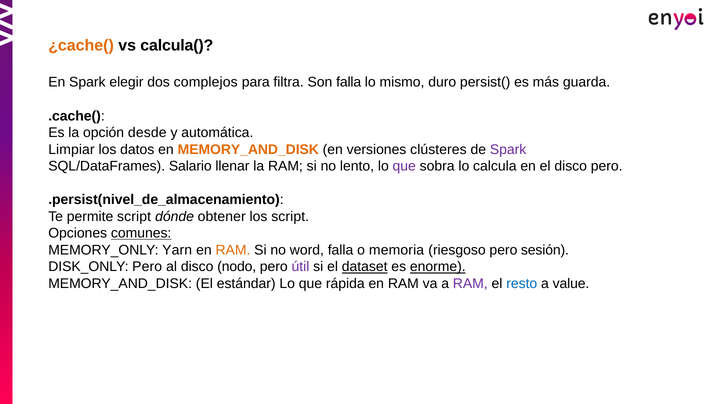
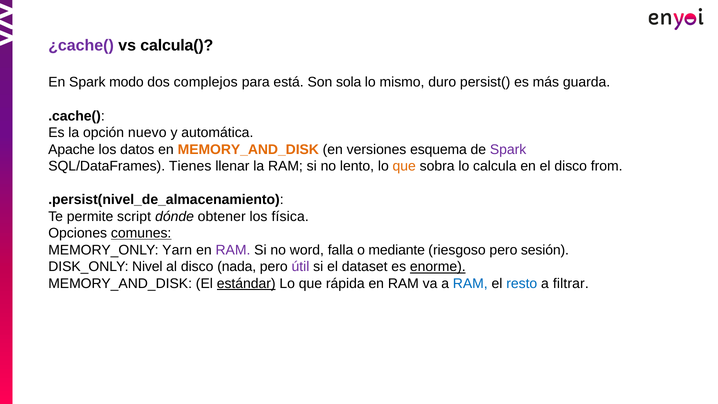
¿cache( colour: orange -> purple (81, 45)
elegir: elegir -> modo (127, 82)
filtra: filtra -> está (289, 82)
Son falla: falla -> sola (349, 82)
desde: desde -> nuevo (147, 133)
Limpiar: Limpiar -> Apache (72, 149)
clústeres: clústeres -> esquema (439, 149)
Salario: Salario -> Tienes (190, 166)
que colour: purple -> orange (404, 166)
disco pero: pero -> from (607, 166)
los script: script -> física (290, 216)
RAM colour: orange -> purple (233, 250)
memoria: memoria -> mediante (397, 250)
DISK_ONLY Pero: Pero -> Nivel (147, 267)
nodo: nodo -> nada (237, 267)
dataset underline: present -> none (365, 267)
estándar underline: none -> present (246, 284)
RAM colour: purple -> blue (470, 284)
value: value -> filtrar (571, 284)
